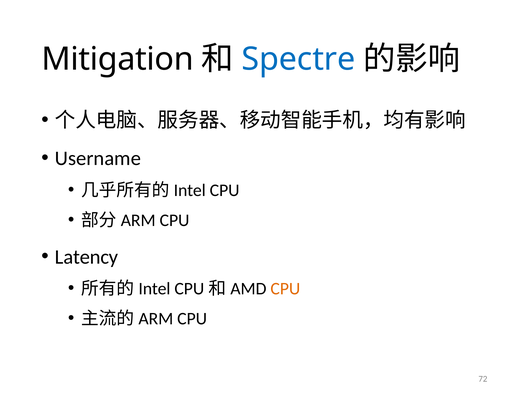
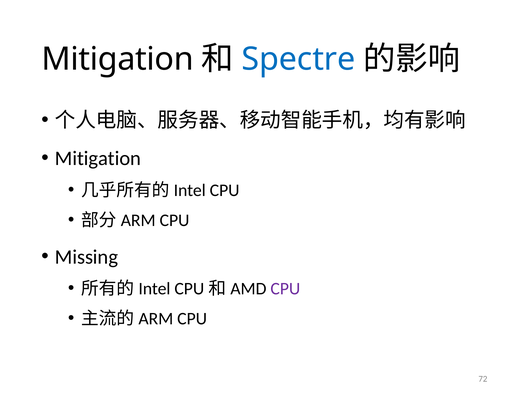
Username: Username -> Mitigation (98, 158)
Latency: Latency -> Missing (86, 257)
CPU colour: orange -> purple (285, 288)
